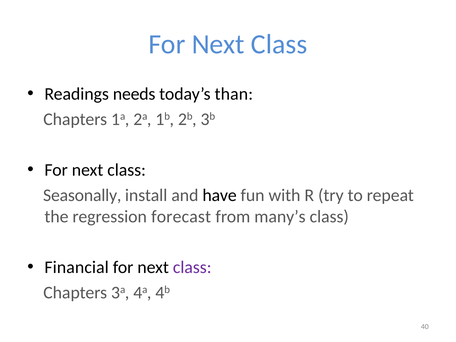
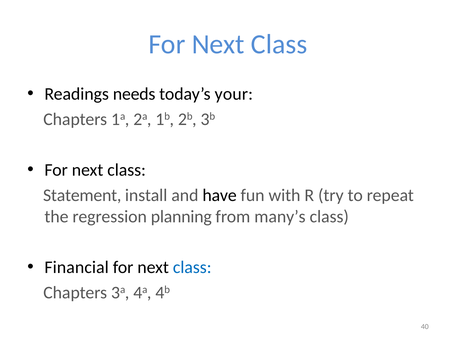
than: than -> your (234, 94)
Seasonally: Seasonally -> Statement (82, 195)
forecast: forecast -> planning (181, 217)
class colour: purple -> blue (192, 267)
